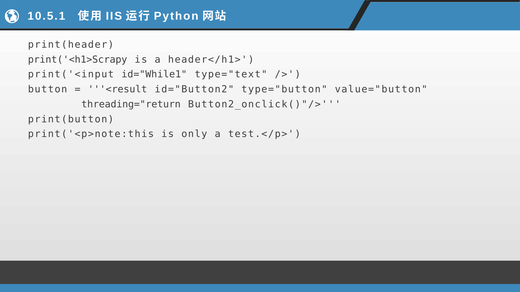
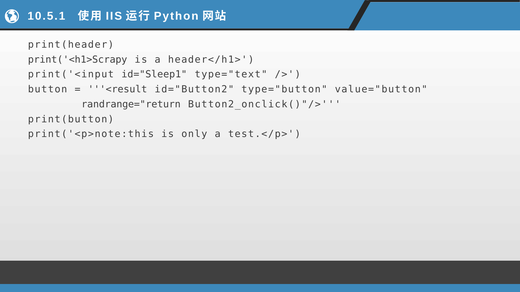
id="While1: id="While1 -> id="Sleep1 (154, 75)
threading="return: threading="return -> randrange="return (131, 104)
